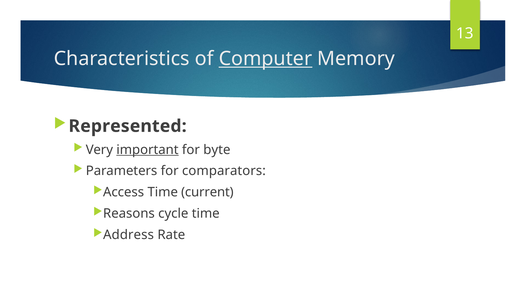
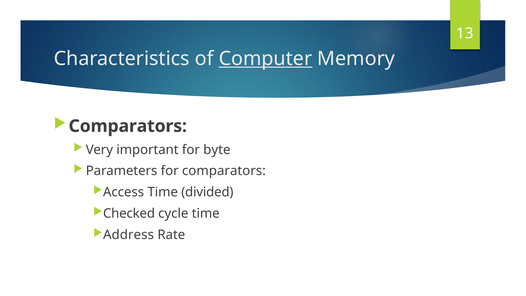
Represented: Represented -> Comparators (128, 126)
important underline: present -> none (147, 150)
current: current -> divided (207, 192)
Reasons: Reasons -> Checked (129, 213)
